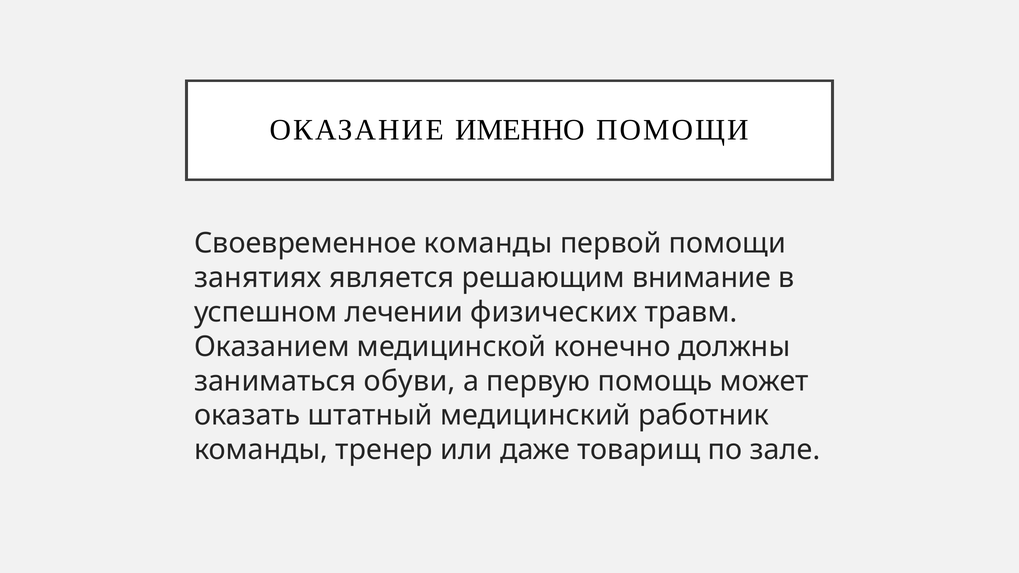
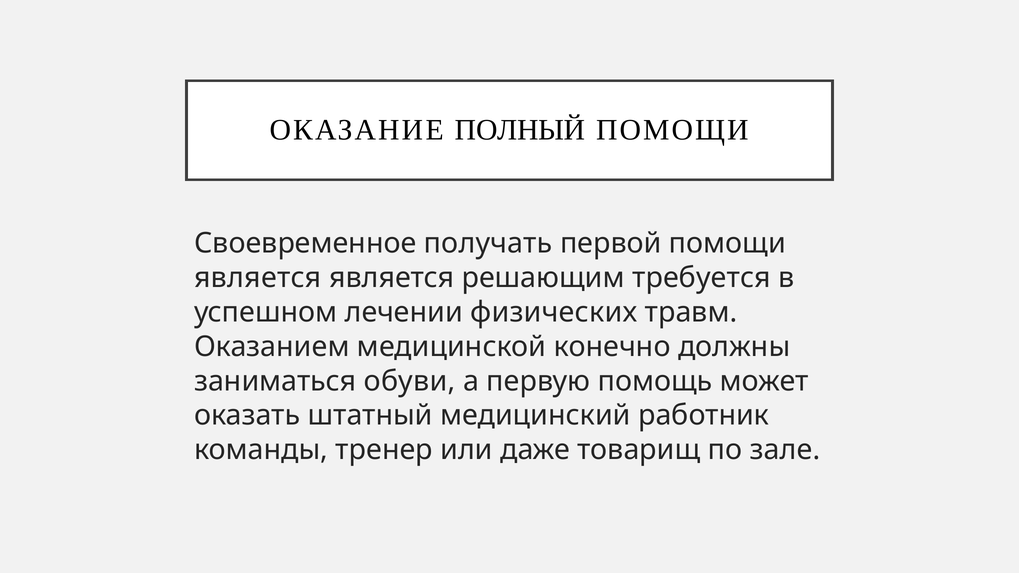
ИМЕННО: ИМЕННО -> ПОЛНЫЙ (520, 130)
Своевременное команды: команды -> получать (488, 244)
занятиях: занятиях -> является (258, 278)
внимание: внимание -> требуется (702, 278)
